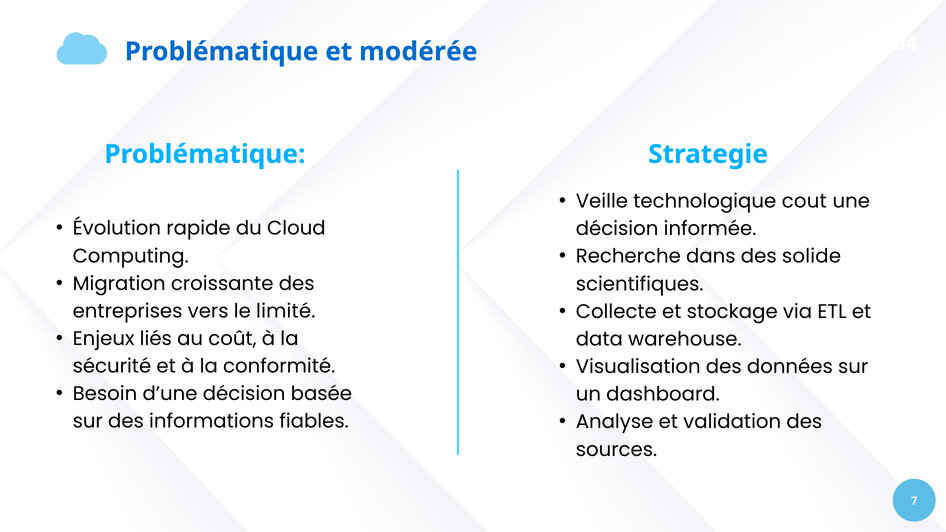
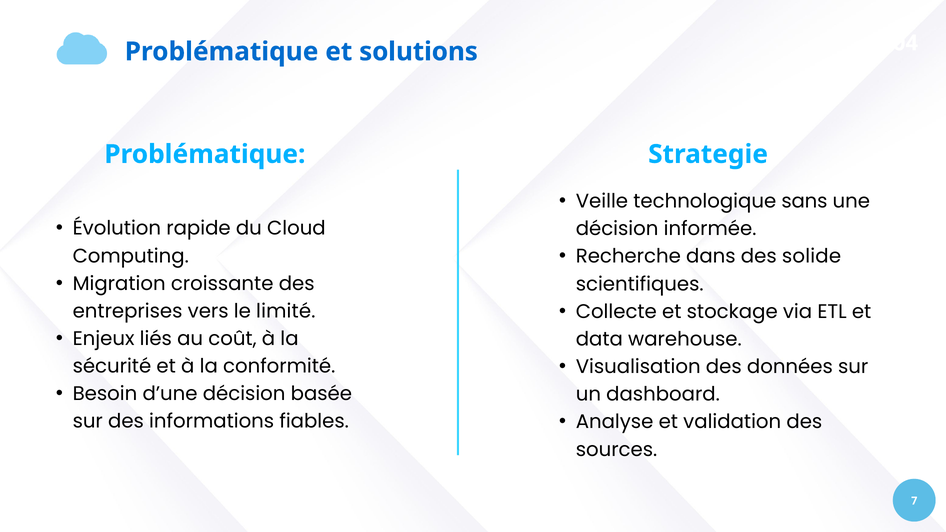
modérée: modérée -> solutions (418, 52)
cout: cout -> sans (804, 201)
